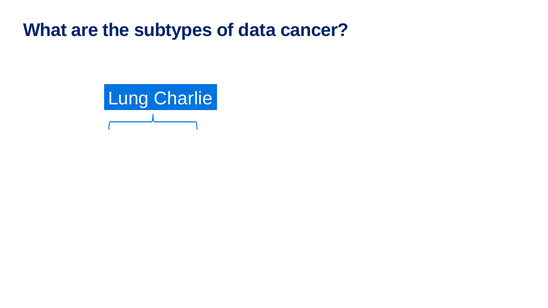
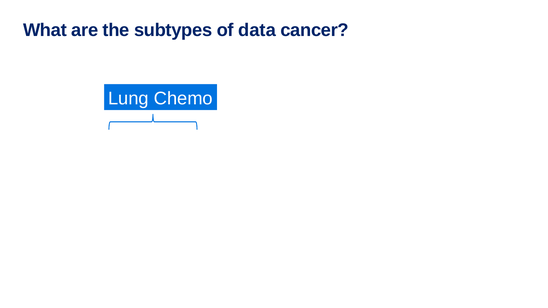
Charlie: Charlie -> Chemo (183, 98)
